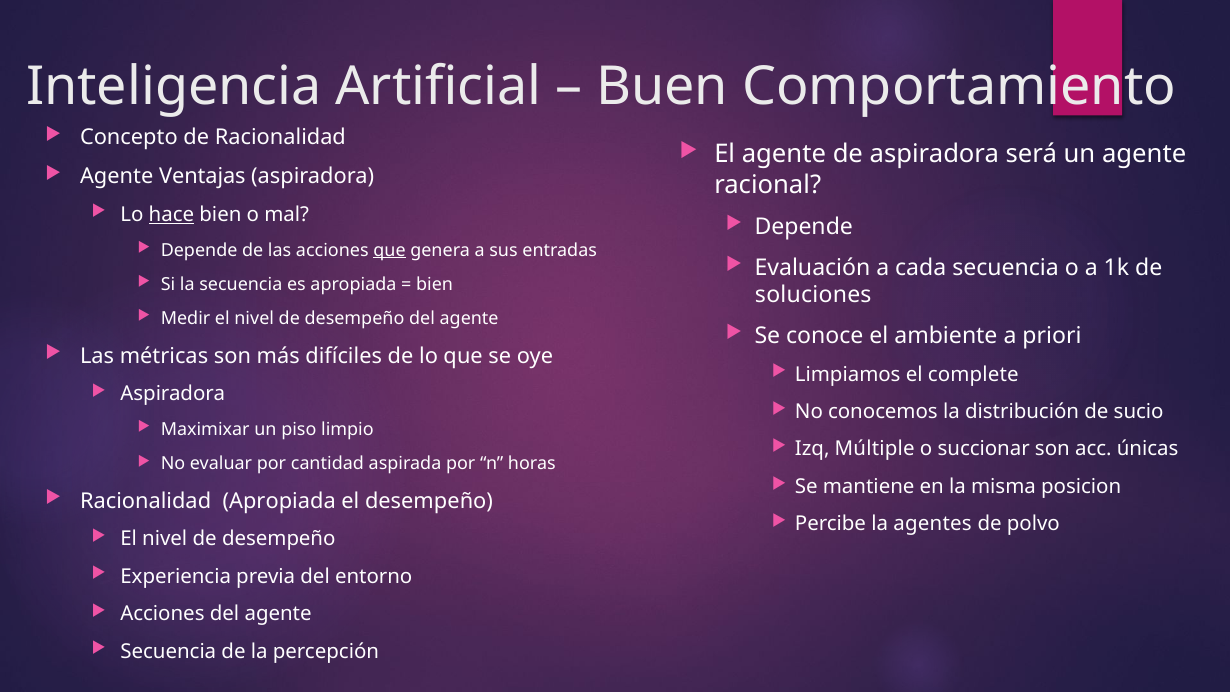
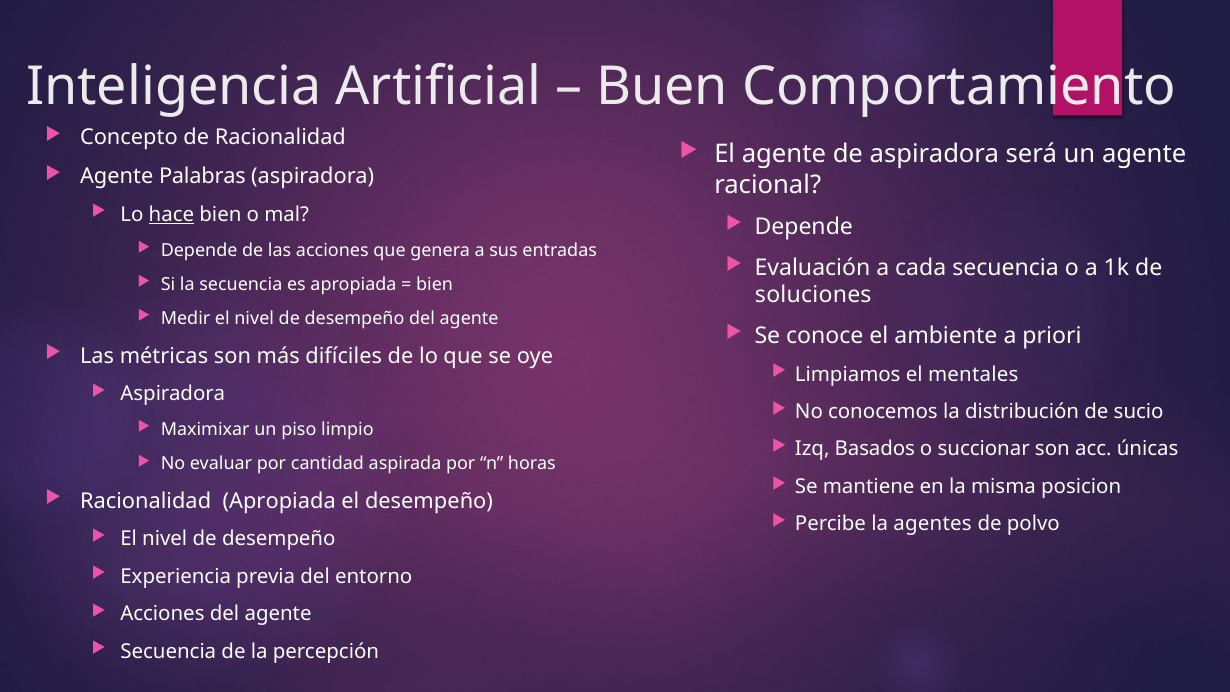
Ventajas: Ventajas -> Palabras (202, 176)
que underline: present -> none (389, 250)
complete: complete -> mentales (973, 374)
Múltiple: Múltiple -> Basados (875, 449)
